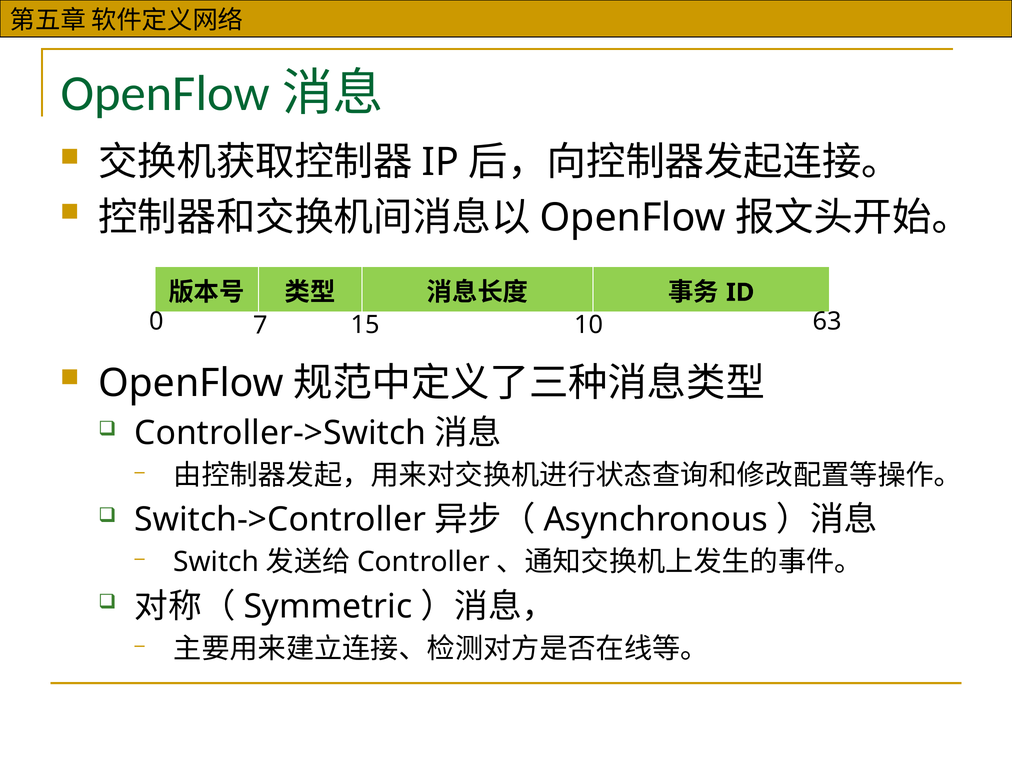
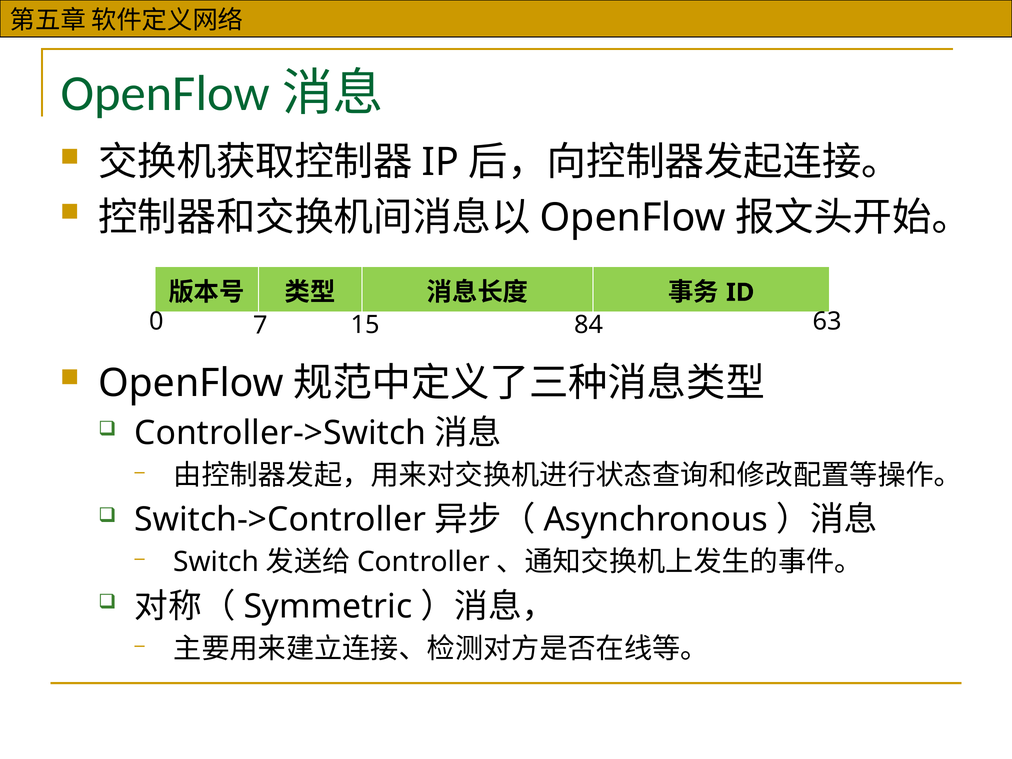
10: 10 -> 84 (589, 325)
